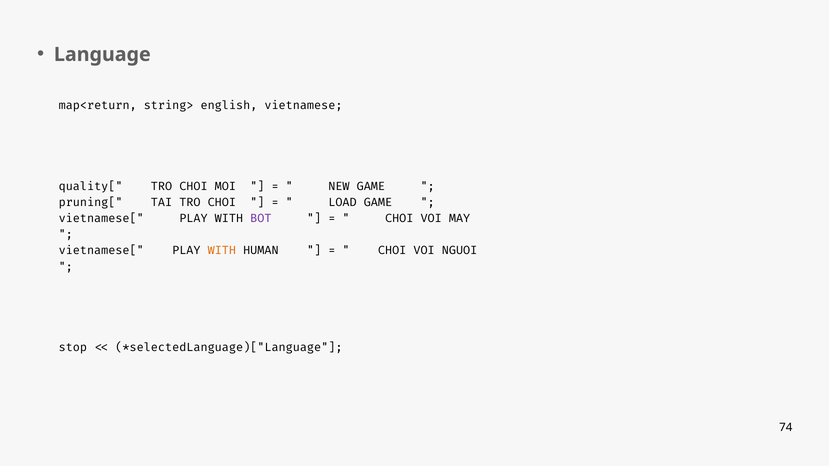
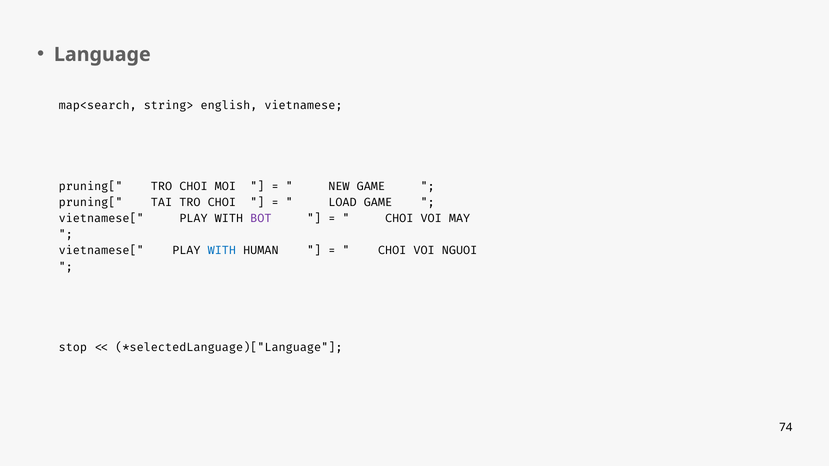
map<return: map<return -> map<search (98, 106)
quality[: quality[ -> pruning[ (91, 186)
WITH colour: orange -> blue (222, 251)
